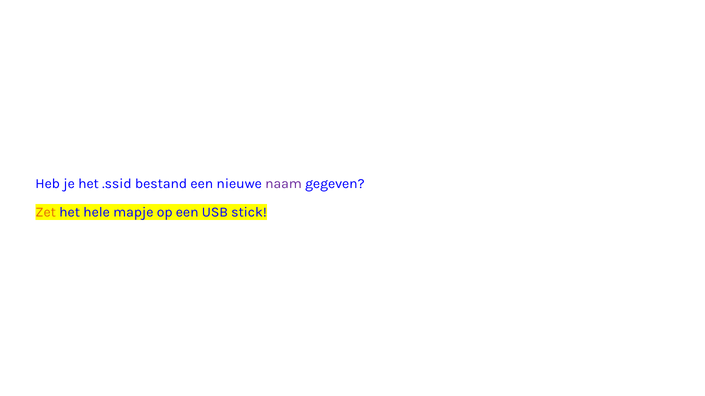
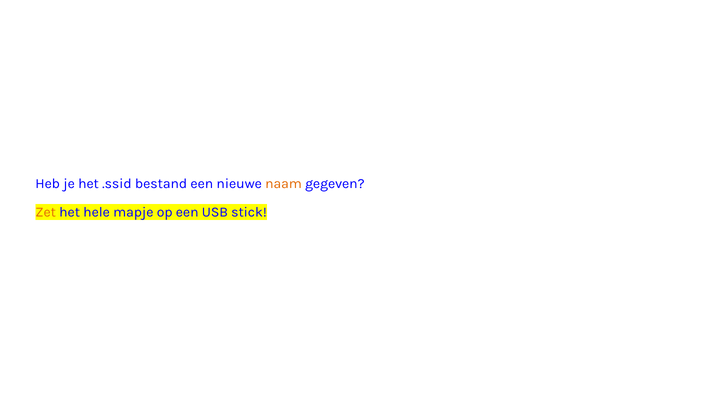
naam colour: purple -> orange (284, 184)
